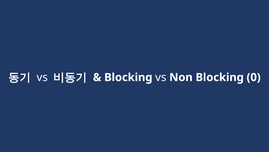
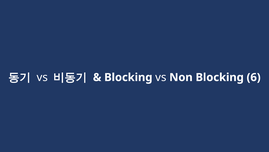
0: 0 -> 6 (254, 77)
